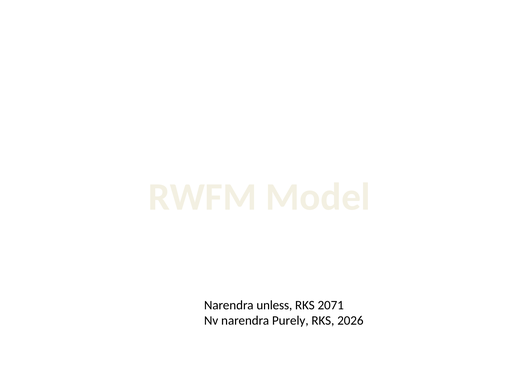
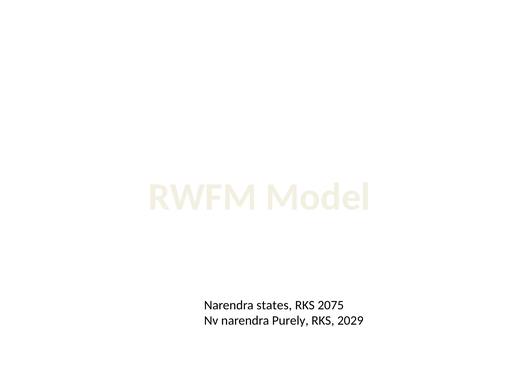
unless: unless -> states (274, 305)
2071: 2071 -> 2075 (331, 305)
2026: 2026 -> 2029 (350, 321)
